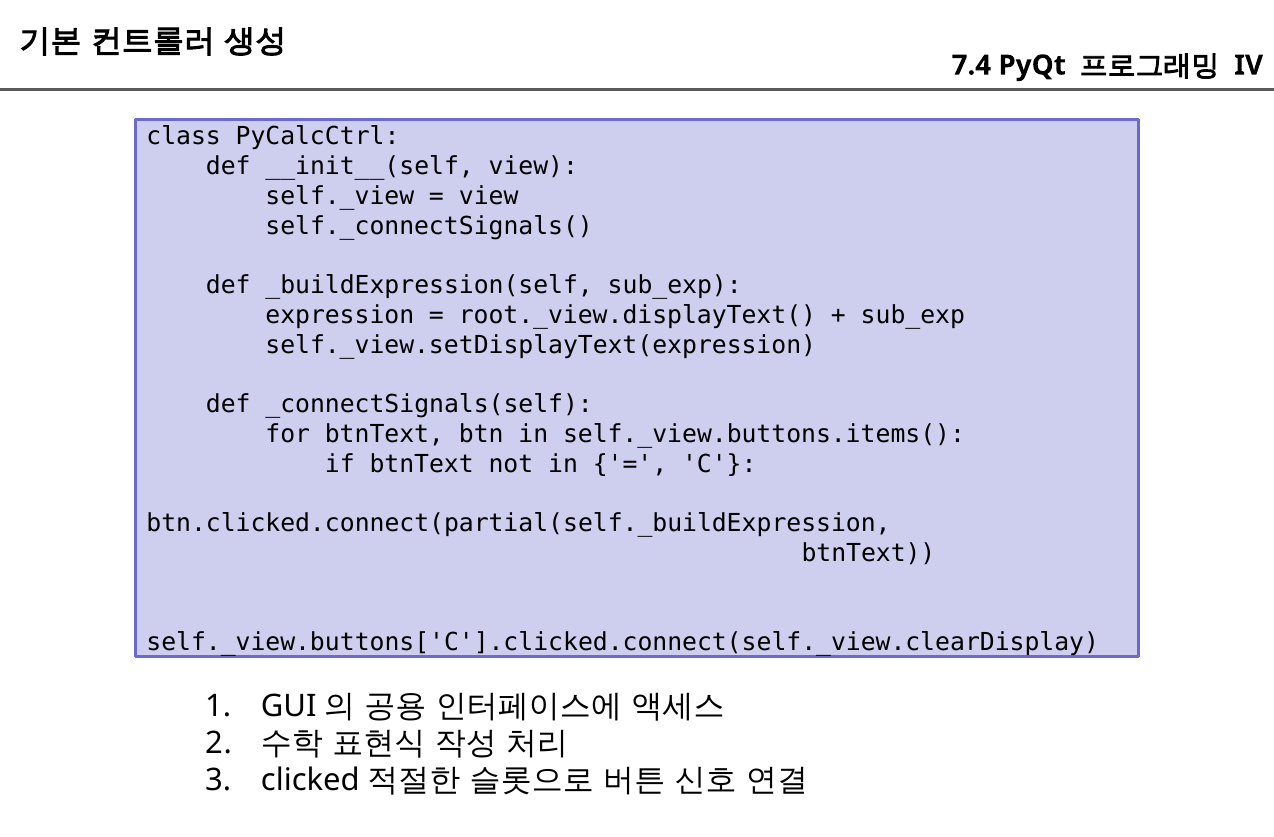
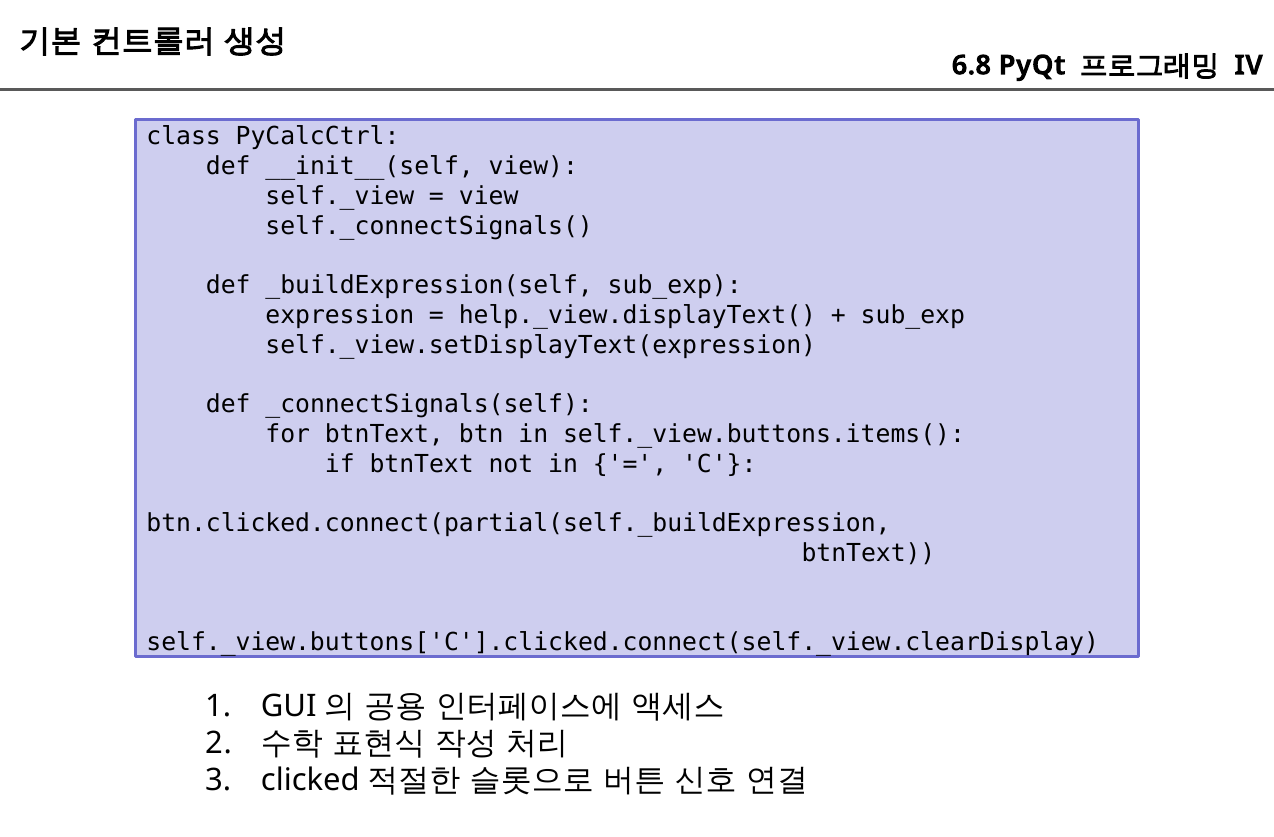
7.4: 7.4 -> 6.8 (971, 65)
root._view.displayText(: root._view.displayText( -> help._view.displayText( (637, 315)
